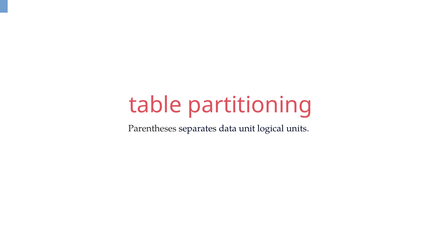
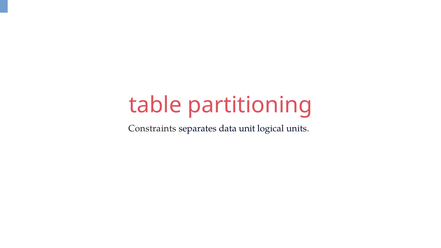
Parentheses: Parentheses -> Constraints (152, 128)
